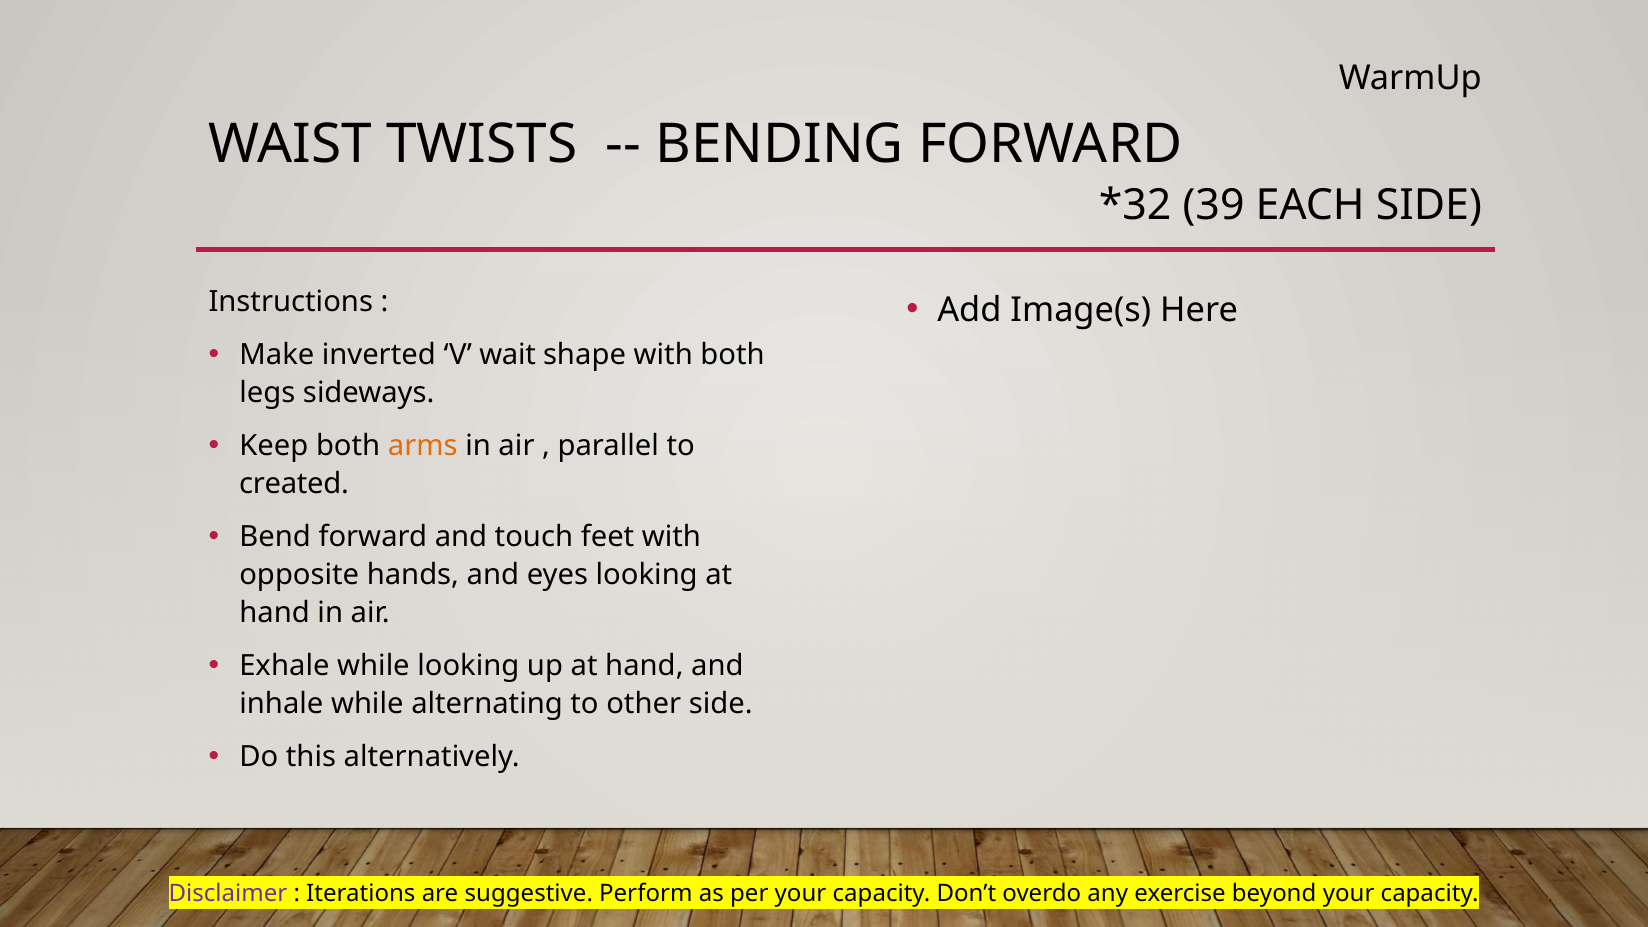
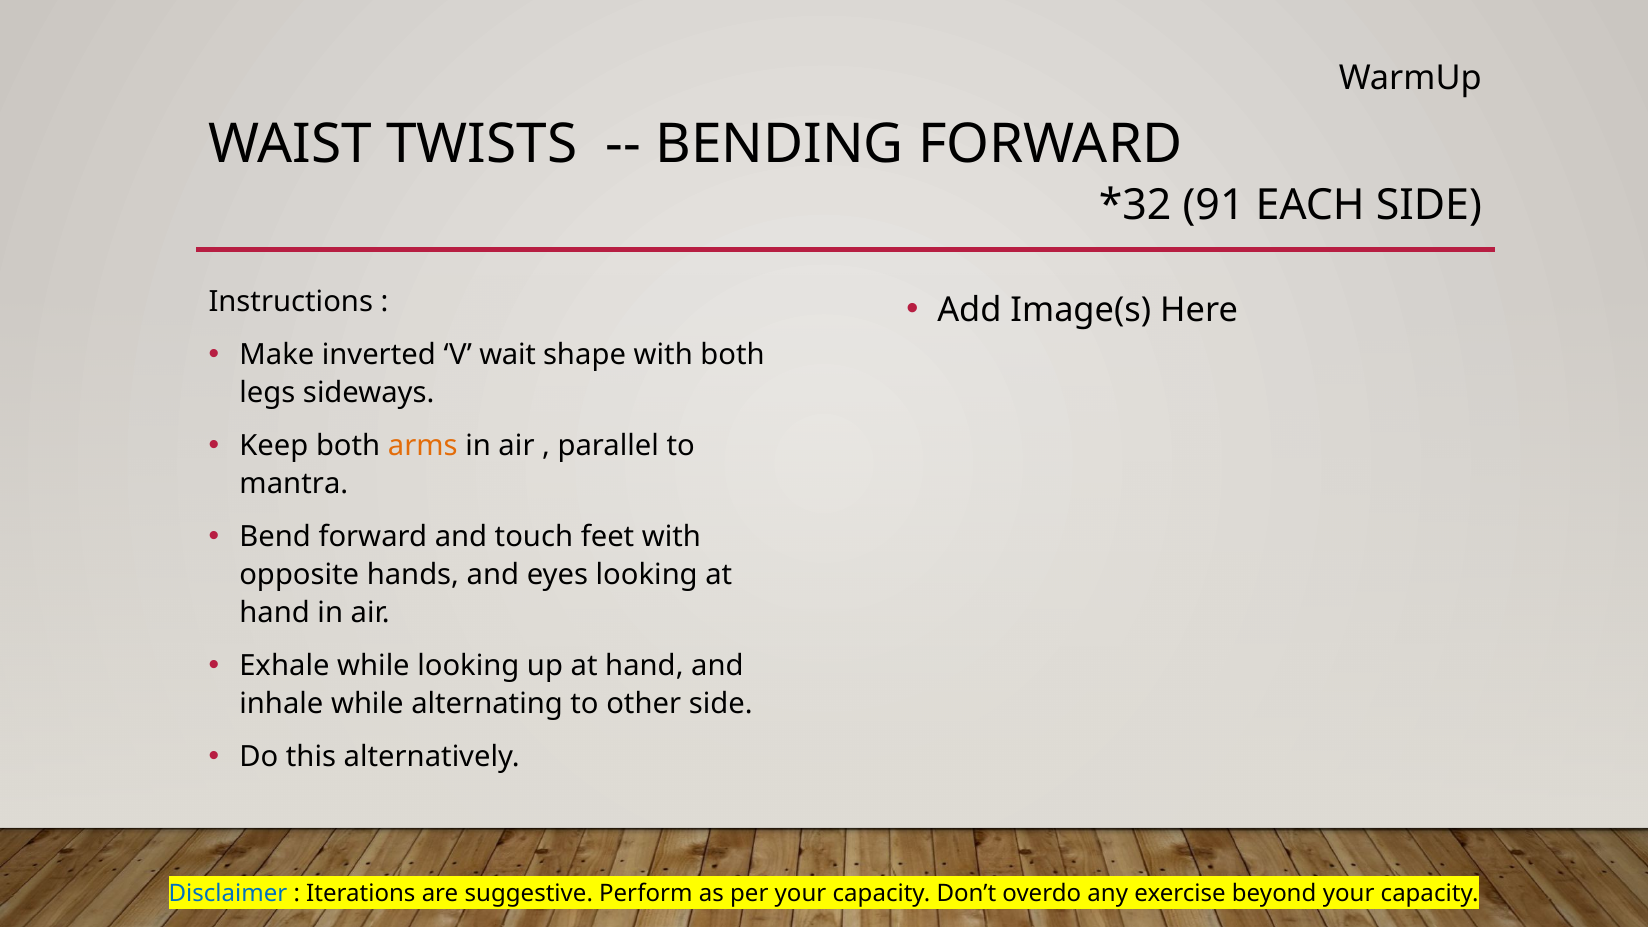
39: 39 -> 91 (1214, 205)
created: created -> mantra (294, 484)
Disclaimer colour: purple -> blue (228, 894)
